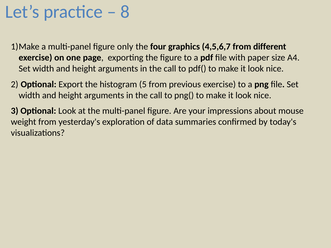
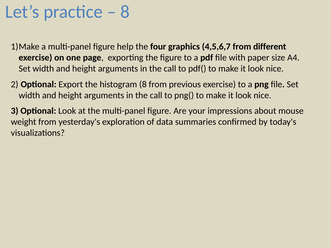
only: only -> help (125, 47)
histogram 5: 5 -> 8 (143, 84)
